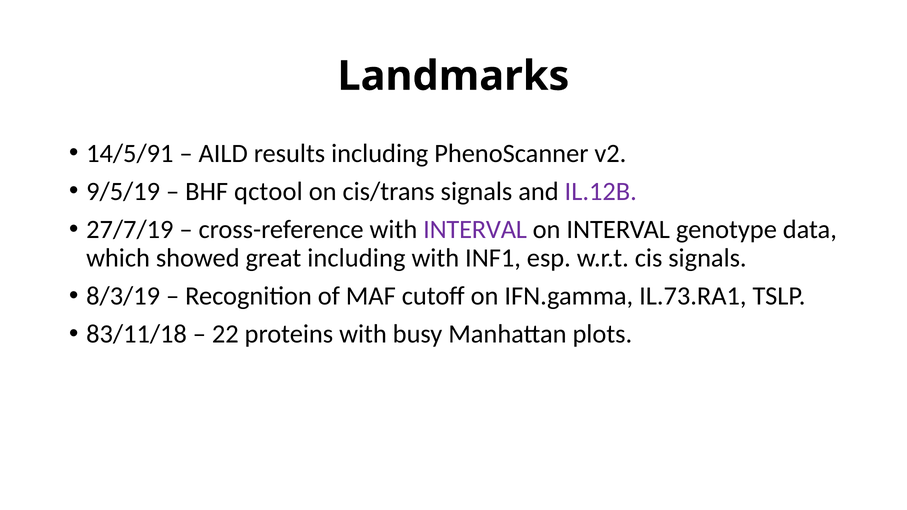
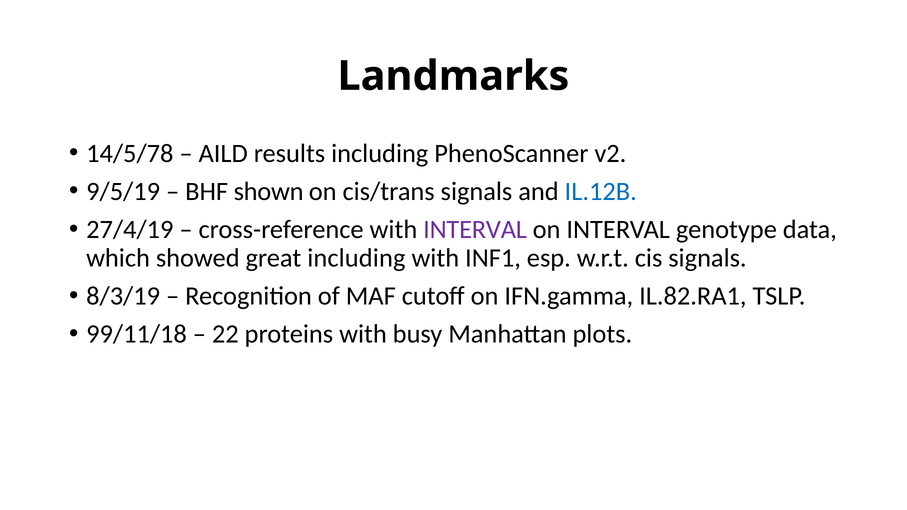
14/5/91: 14/5/91 -> 14/5/78 (130, 153)
qctool: qctool -> shown (269, 191)
IL.12B colour: purple -> blue (601, 191)
27/7/19: 27/7/19 -> 27/4/19 (130, 229)
IL.73.RA1: IL.73.RA1 -> IL.82.RA1 (693, 296)
83/11/18: 83/11/18 -> 99/11/18 (137, 334)
